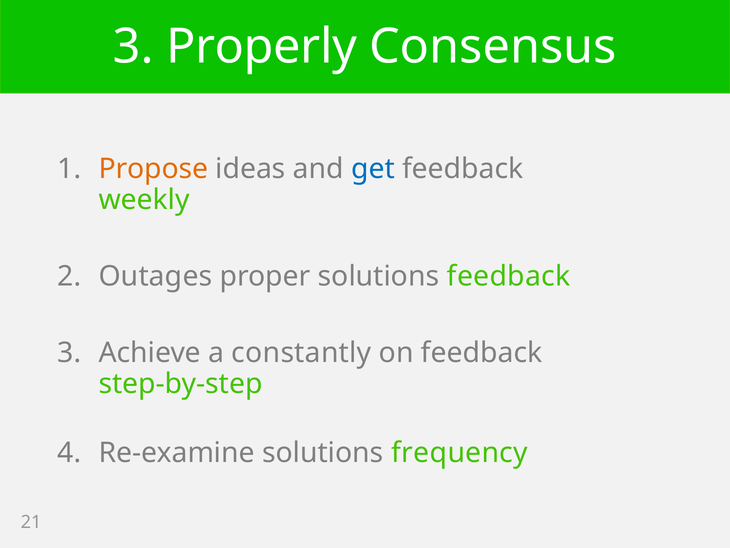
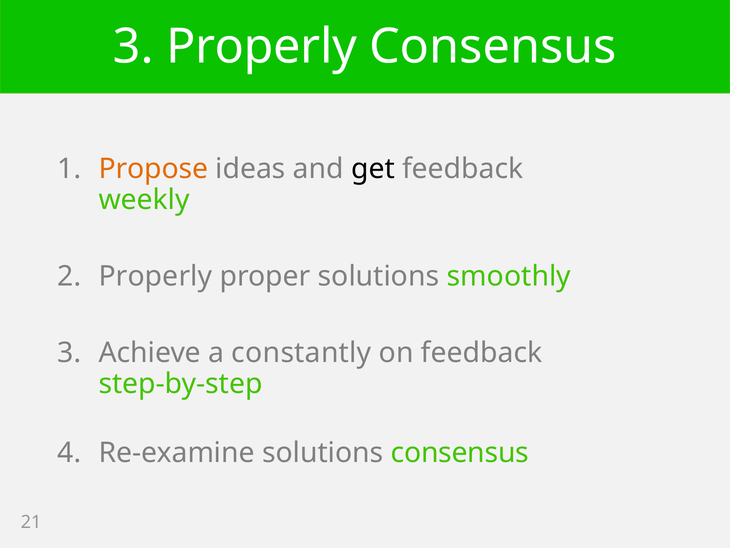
get colour: blue -> black (373, 169)
Outages: Outages -> Properly (155, 276)
solutions feedback: feedback -> smoothly (509, 276)
solutions frequency: frequency -> consensus (460, 452)
